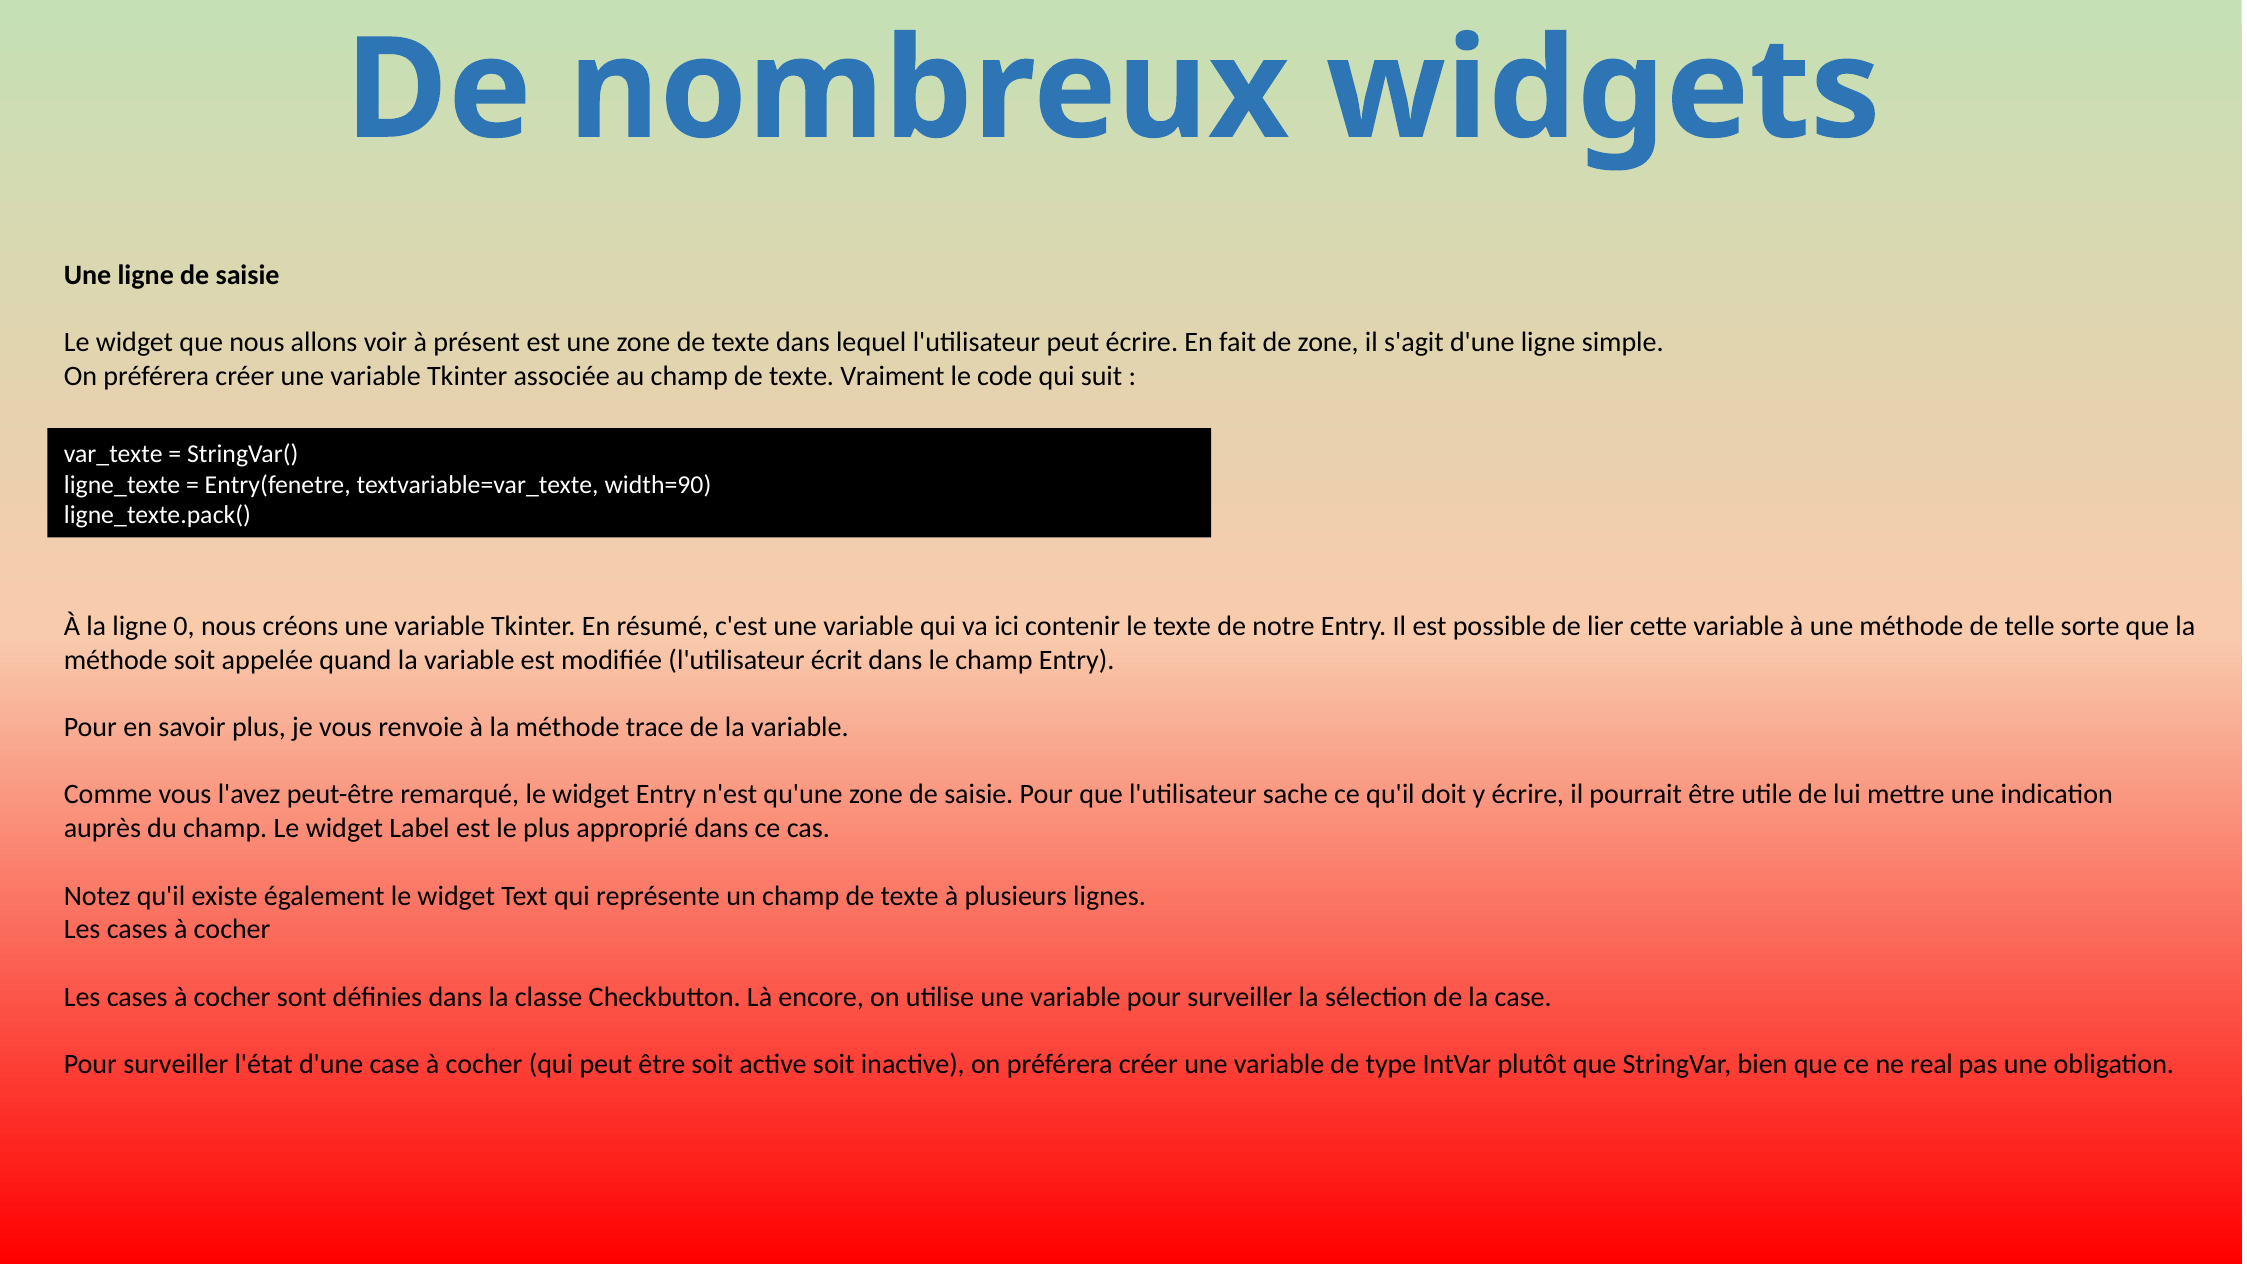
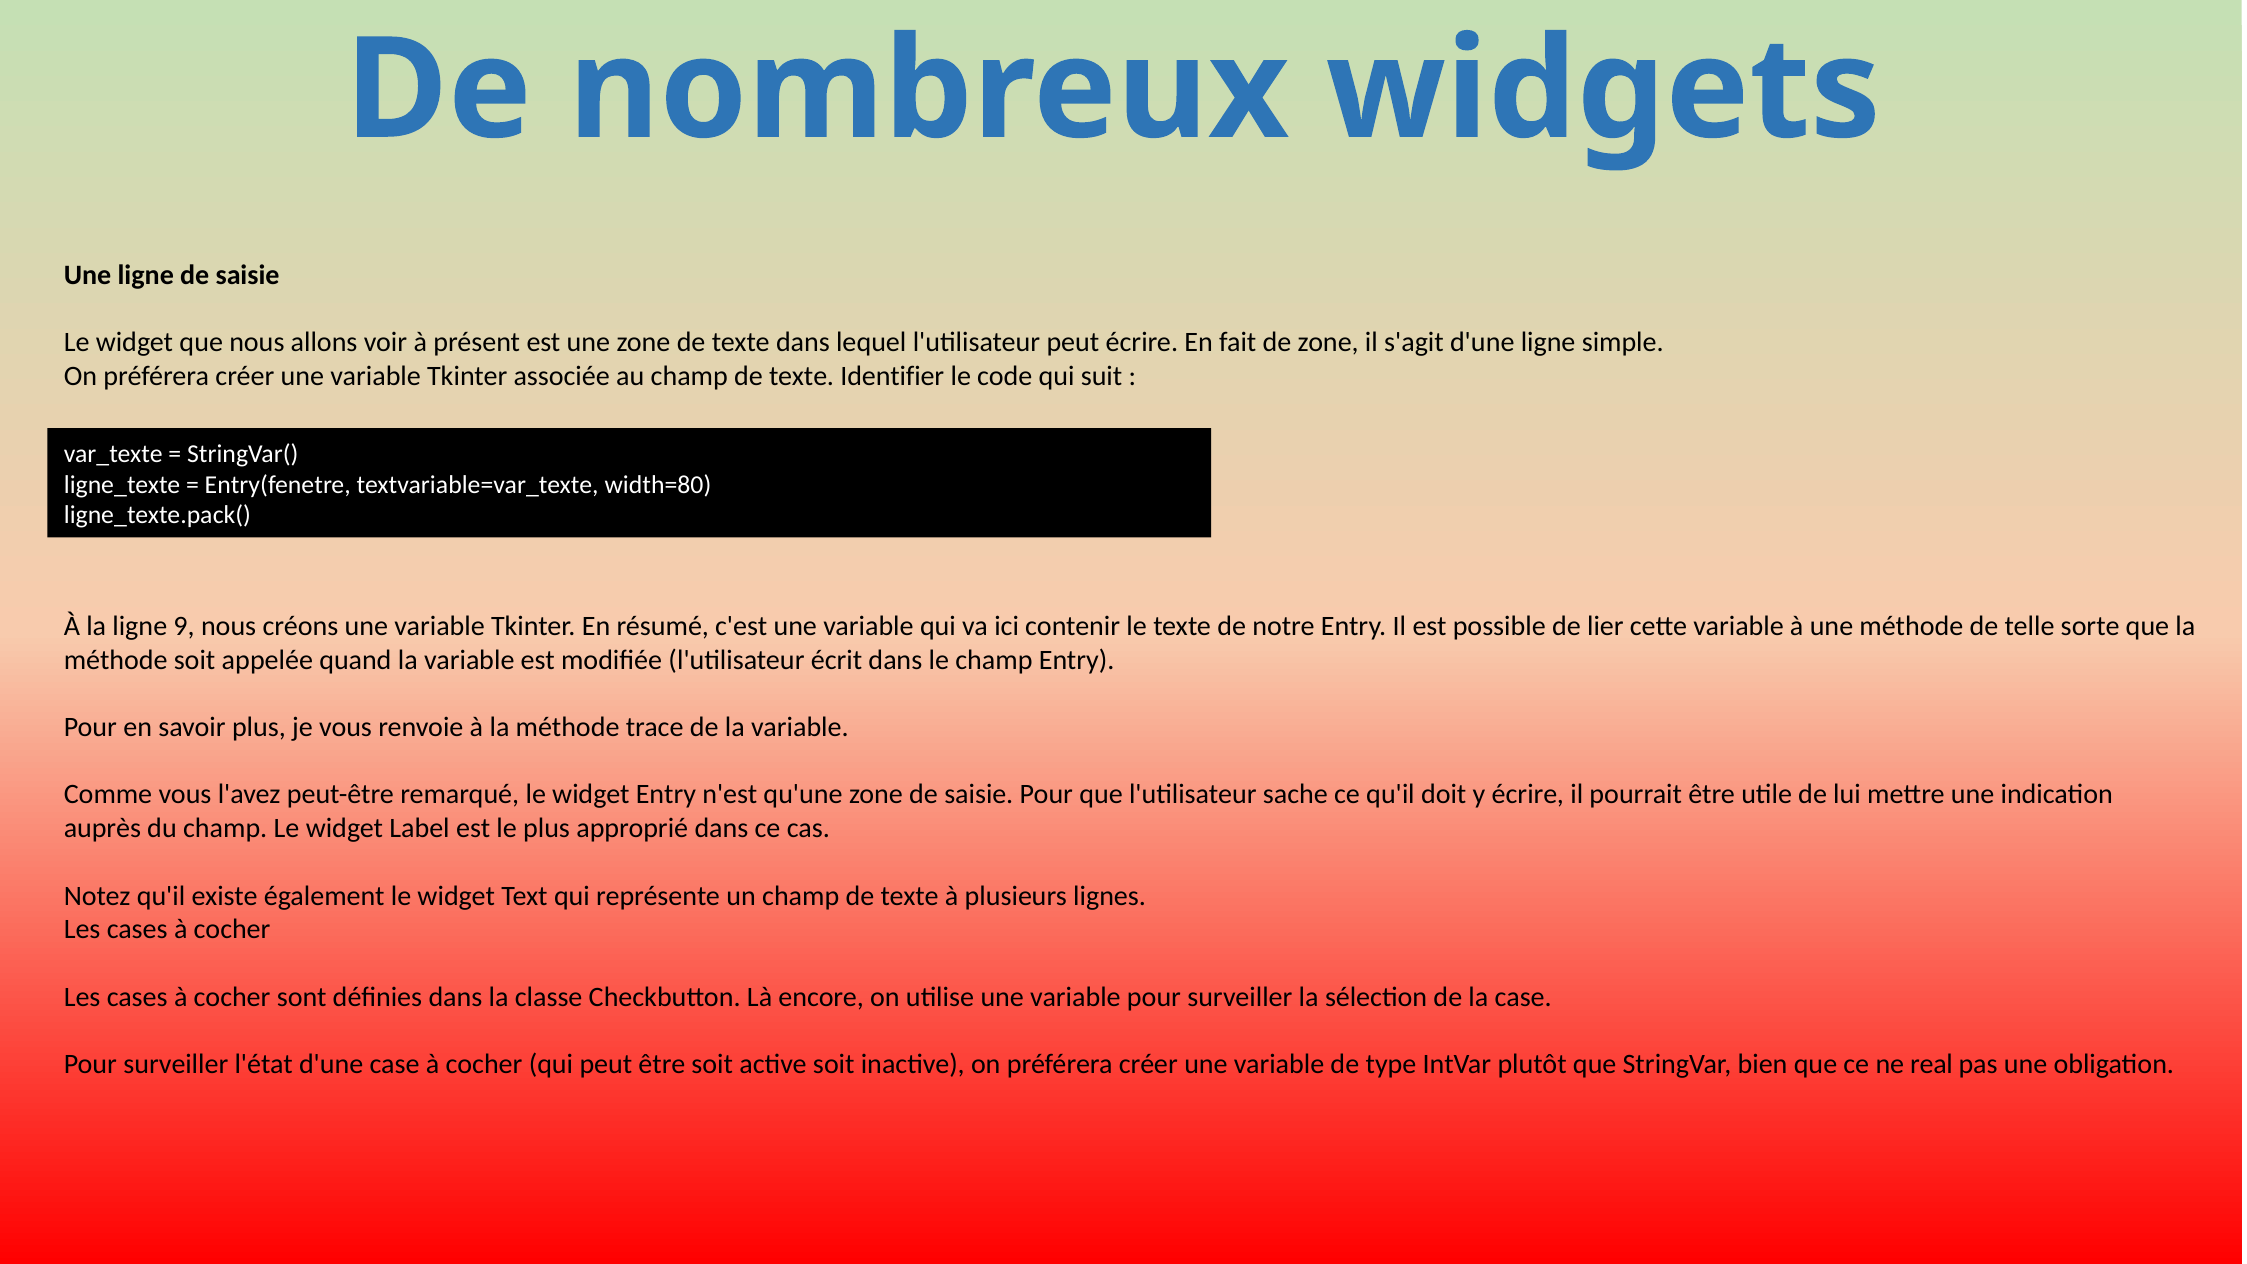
Vraiment: Vraiment -> Identifier (892, 376)
width=90: width=90 -> width=80 (658, 485)
0: 0 -> 9 (184, 626)
